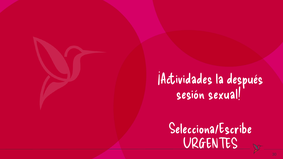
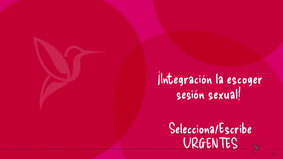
¡Actividades: ¡Actividades -> ¡Integración (185, 79)
después: después -> escoger (245, 79)
